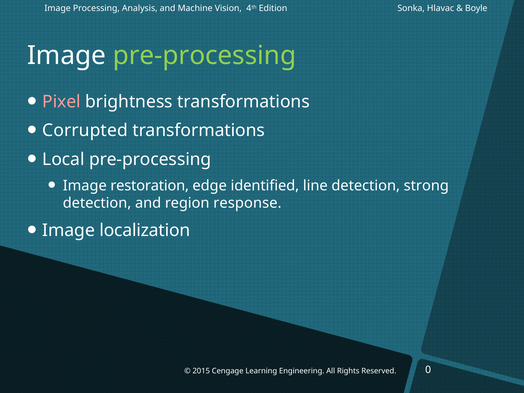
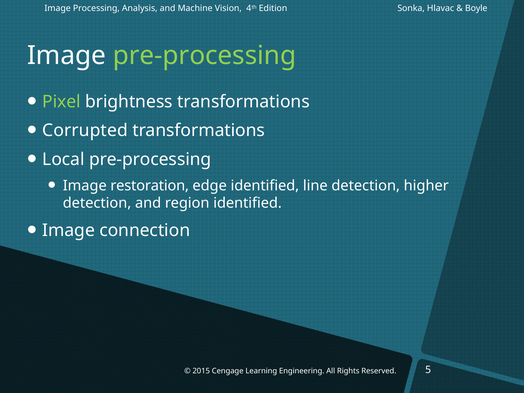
Pixel colour: pink -> light green (61, 102)
strong: strong -> higher (426, 186)
region response: response -> identified (248, 203)
localization: localization -> connection (145, 230)
0: 0 -> 5 (428, 370)
